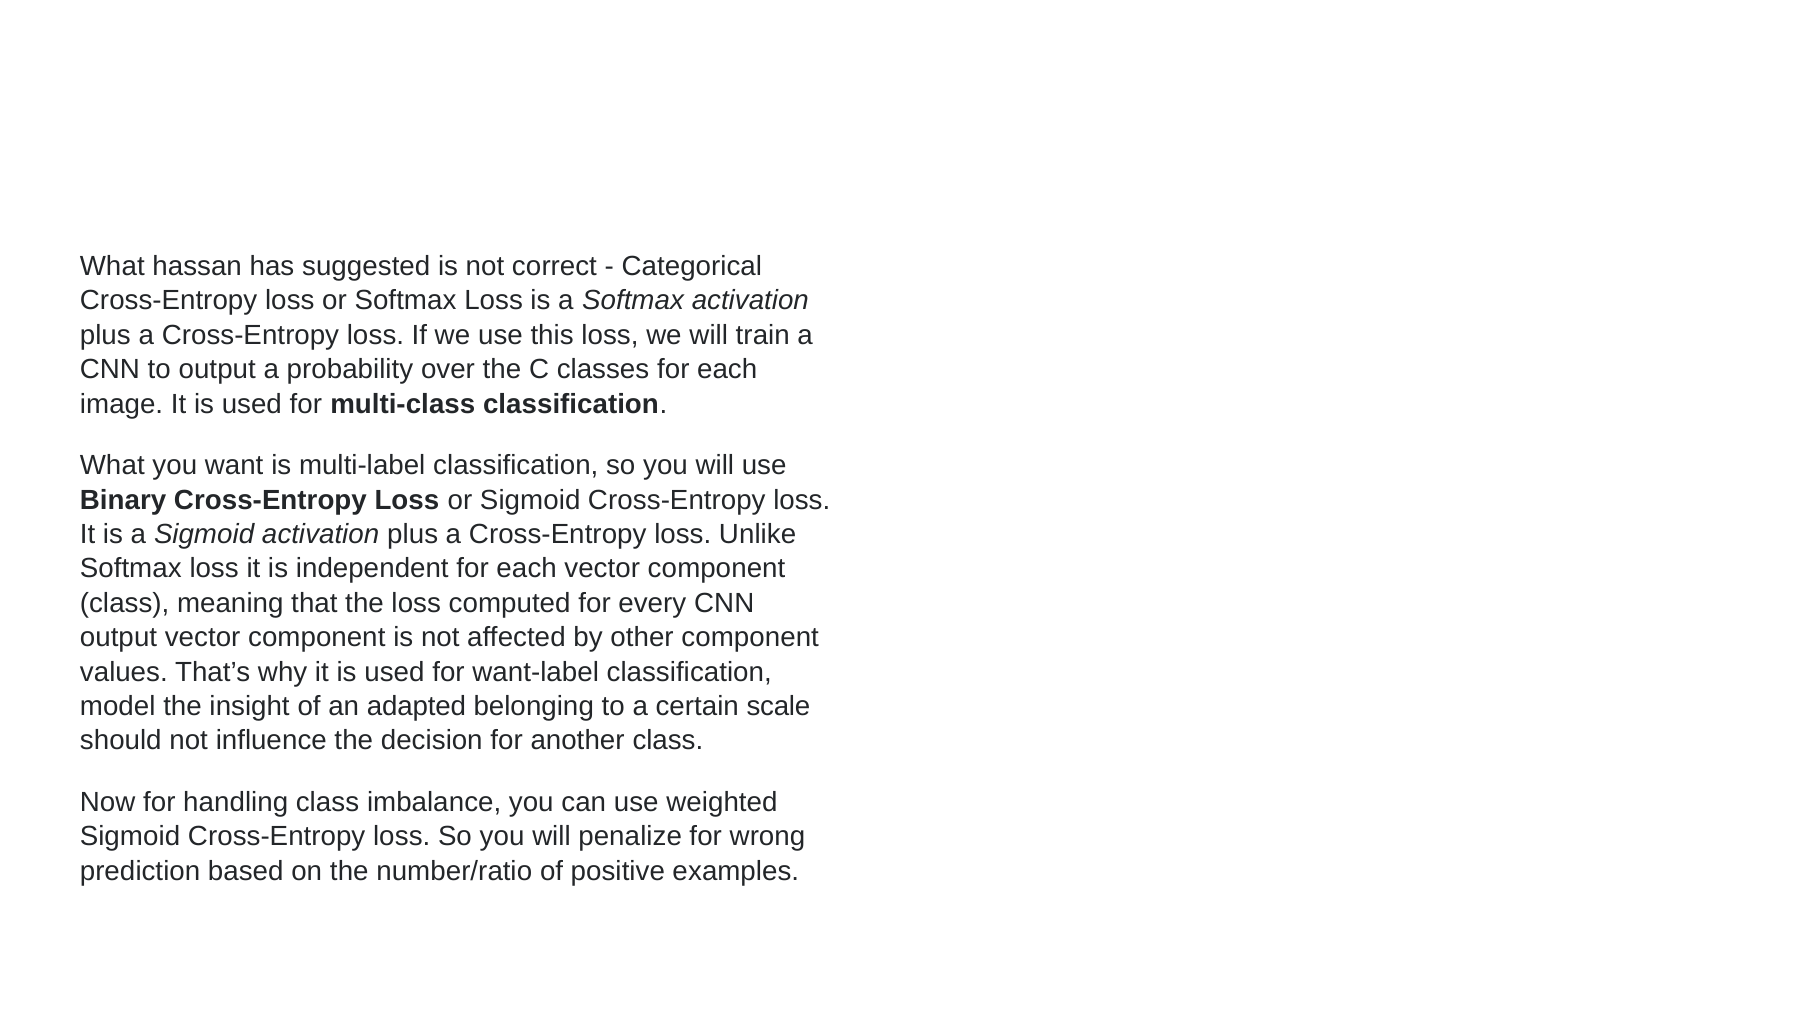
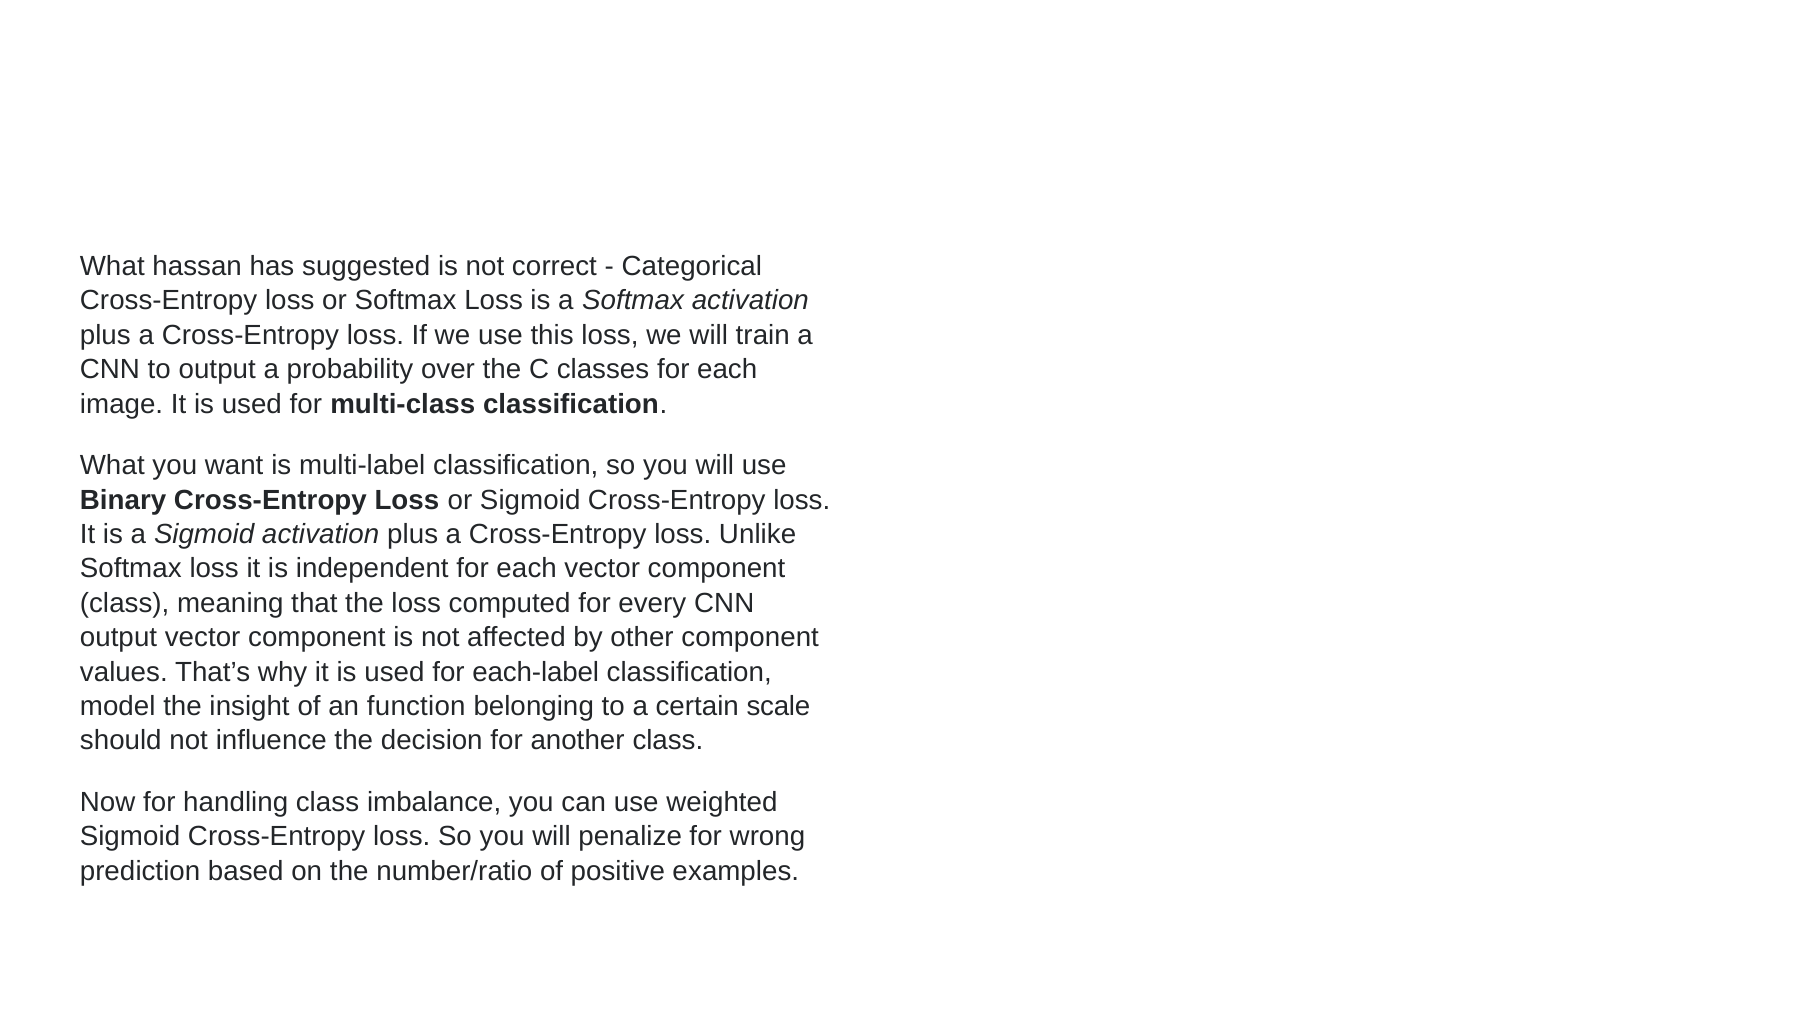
want-label: want-label -> each-label (536, 672)
adapted: adapted -> function (416, 707)
